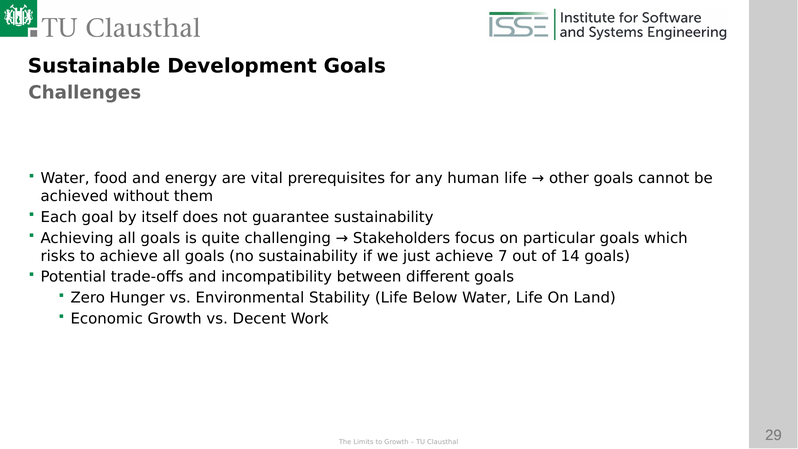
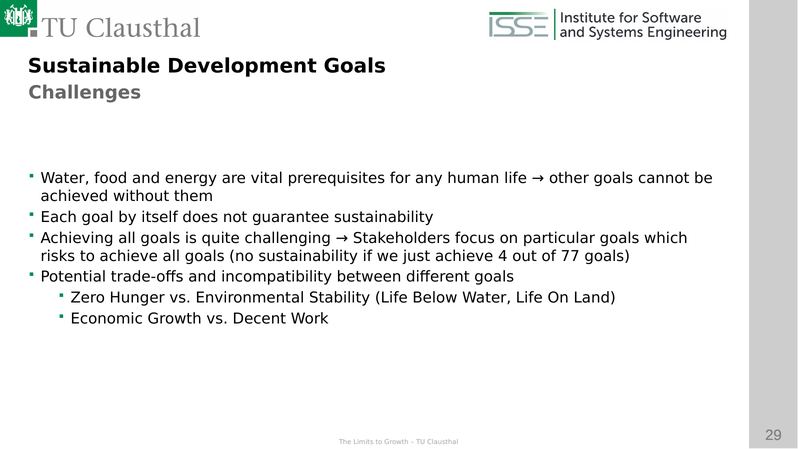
7: 7 -> 4 (503, 256)
14: 14 -> 77 (570, 256)
